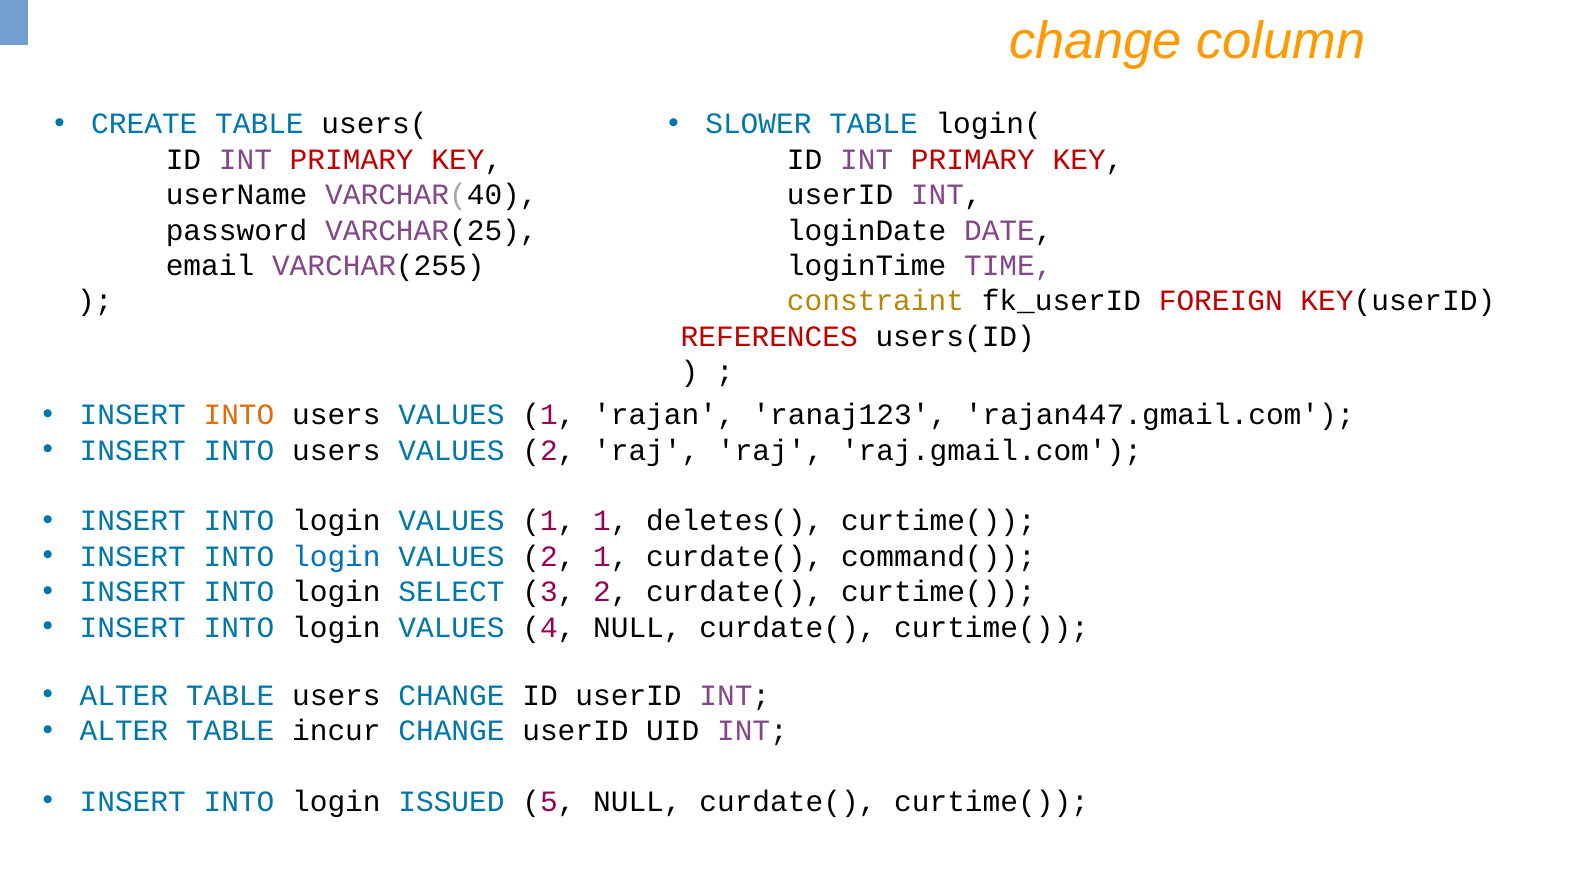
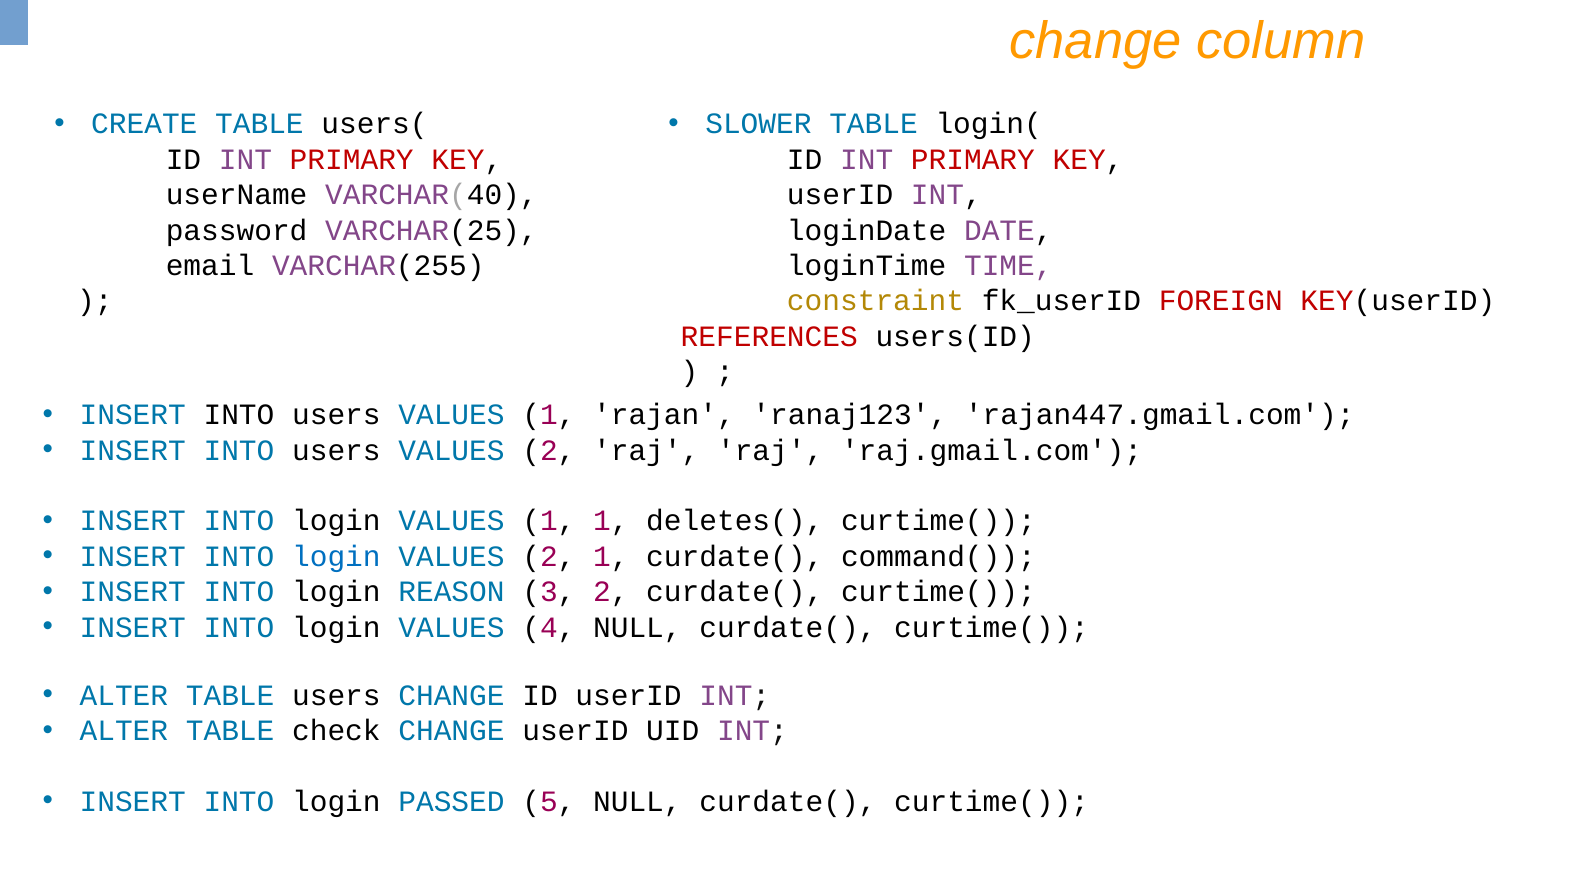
INTO colour: orange -> black (239, 415)
SELECT: SELECT -> REASON (451, 592)
incur: incur -> check (336, 731)
ISSUED: ISSUED -> PASSED (451, 802)
